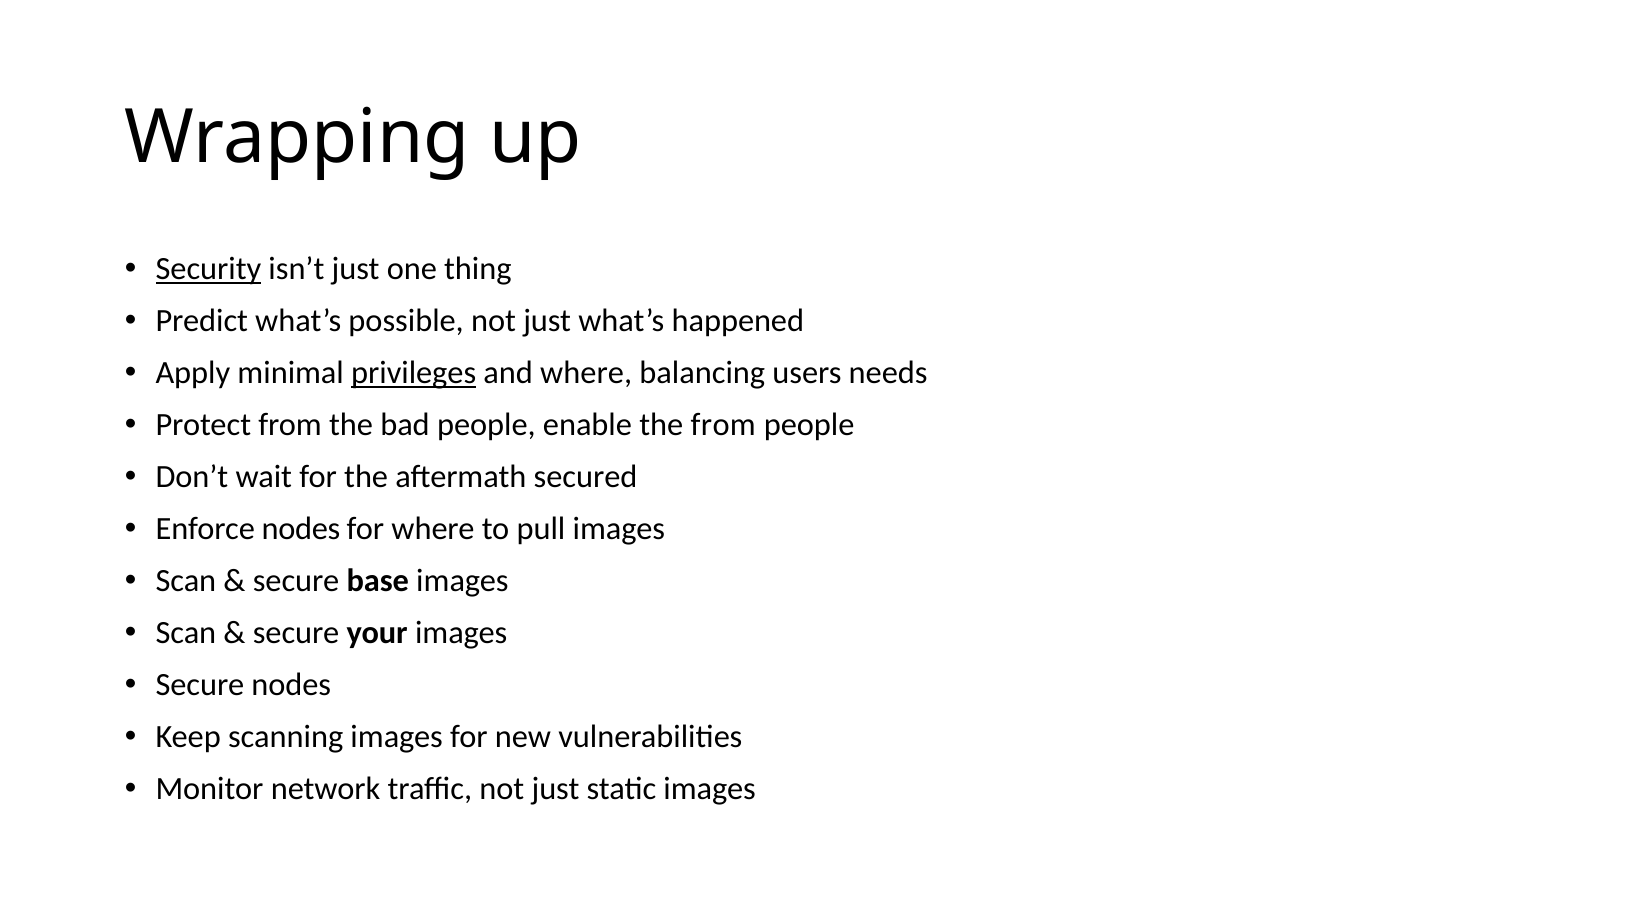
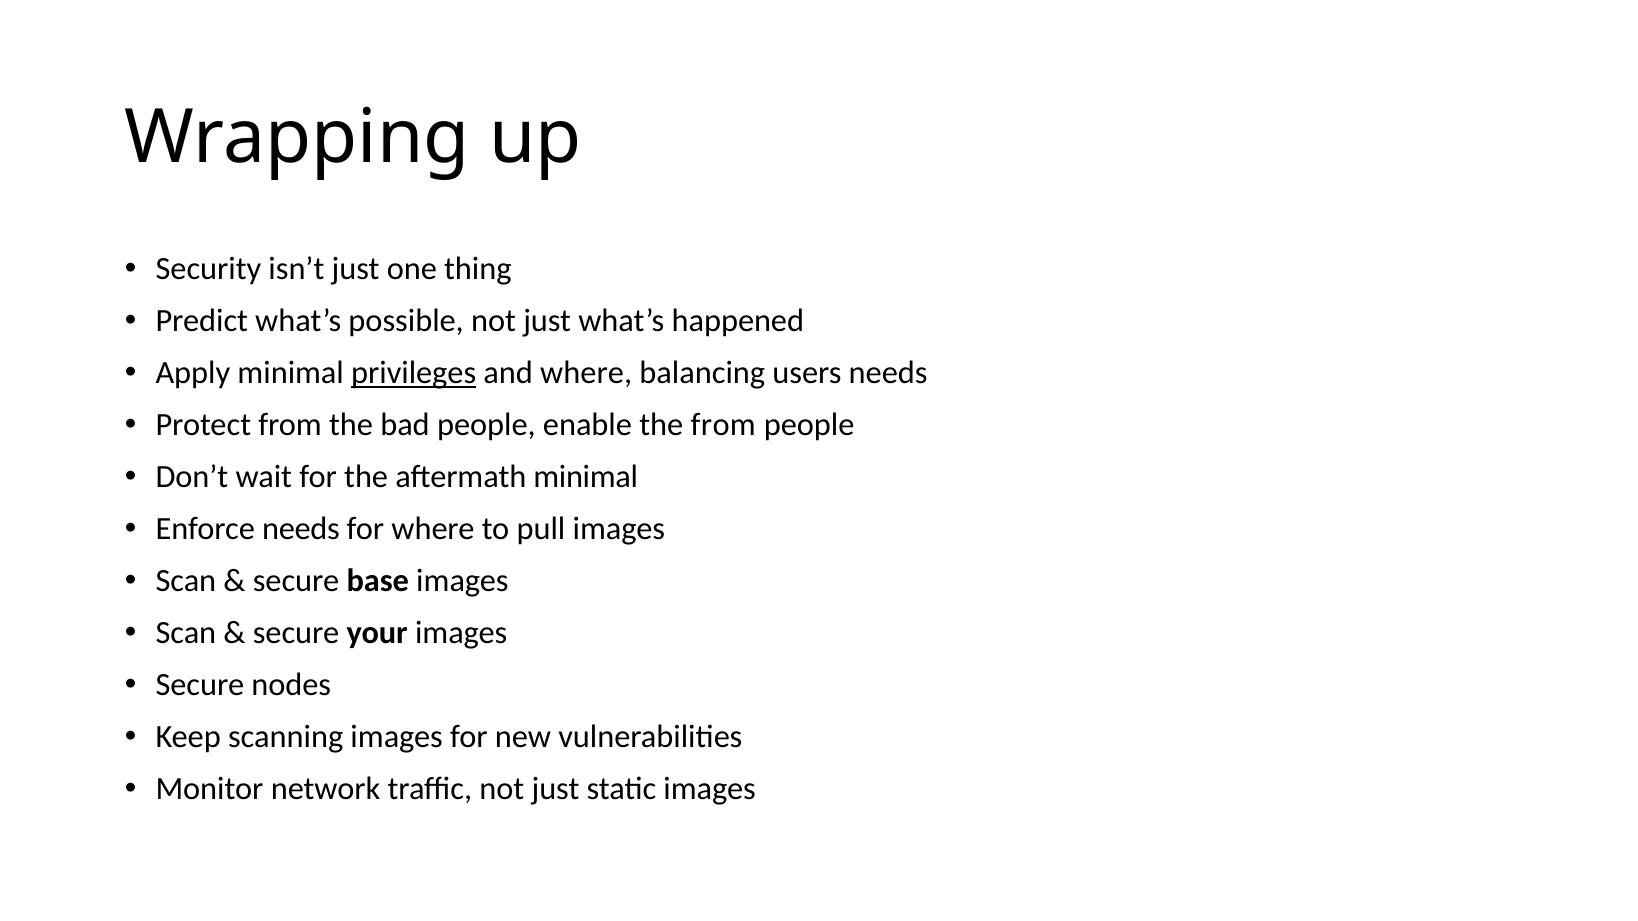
Security underline: present -> none (208, 269)
aftermath secured: secured -> minimal (586, 477)
Enforce nodes: nodes -> needs (301, 529)
